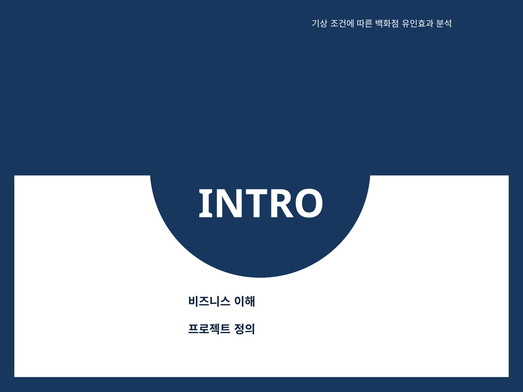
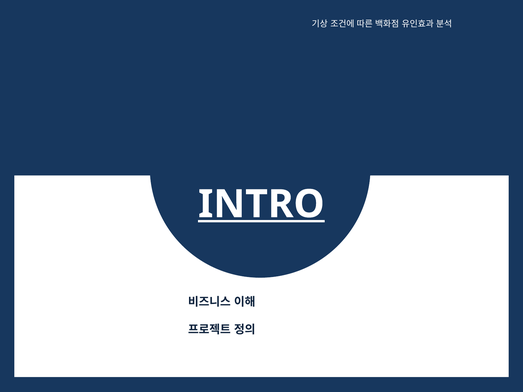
INTRO underline: none -> present (261, 204)
